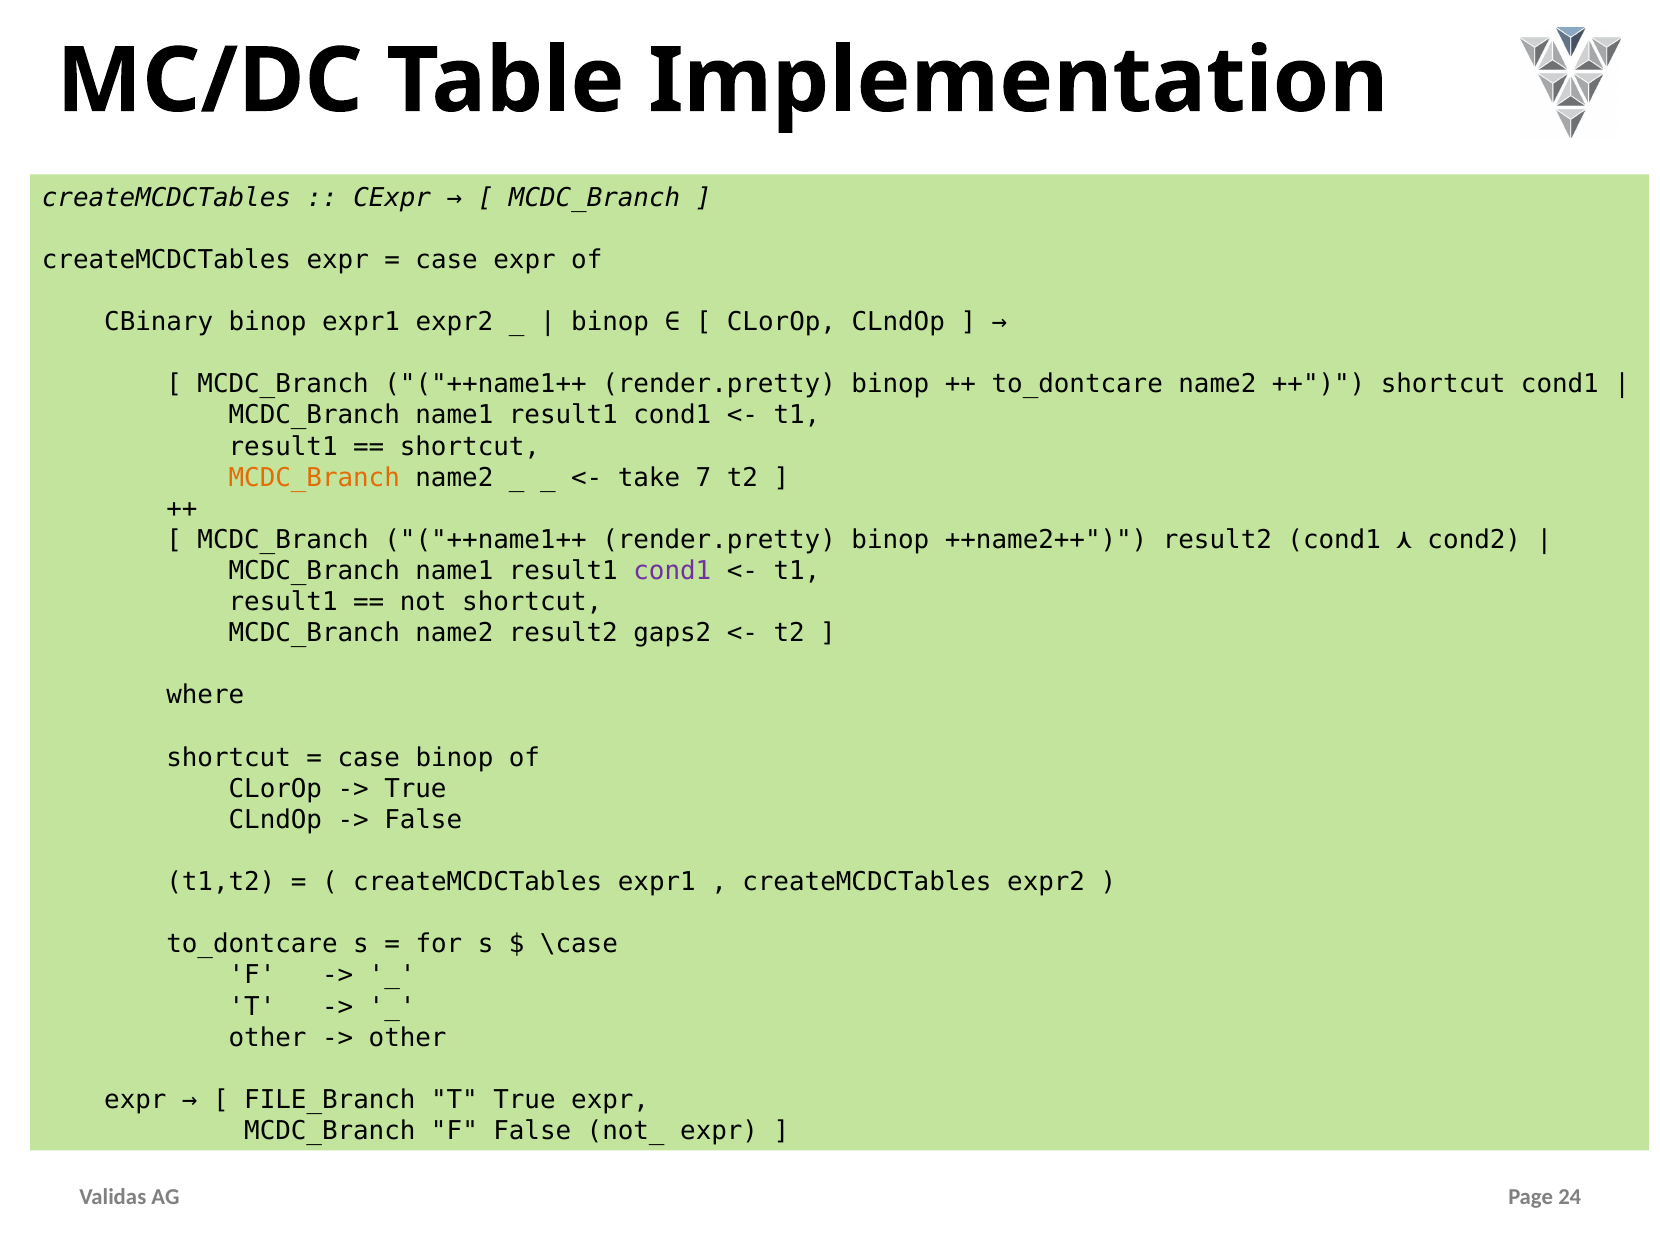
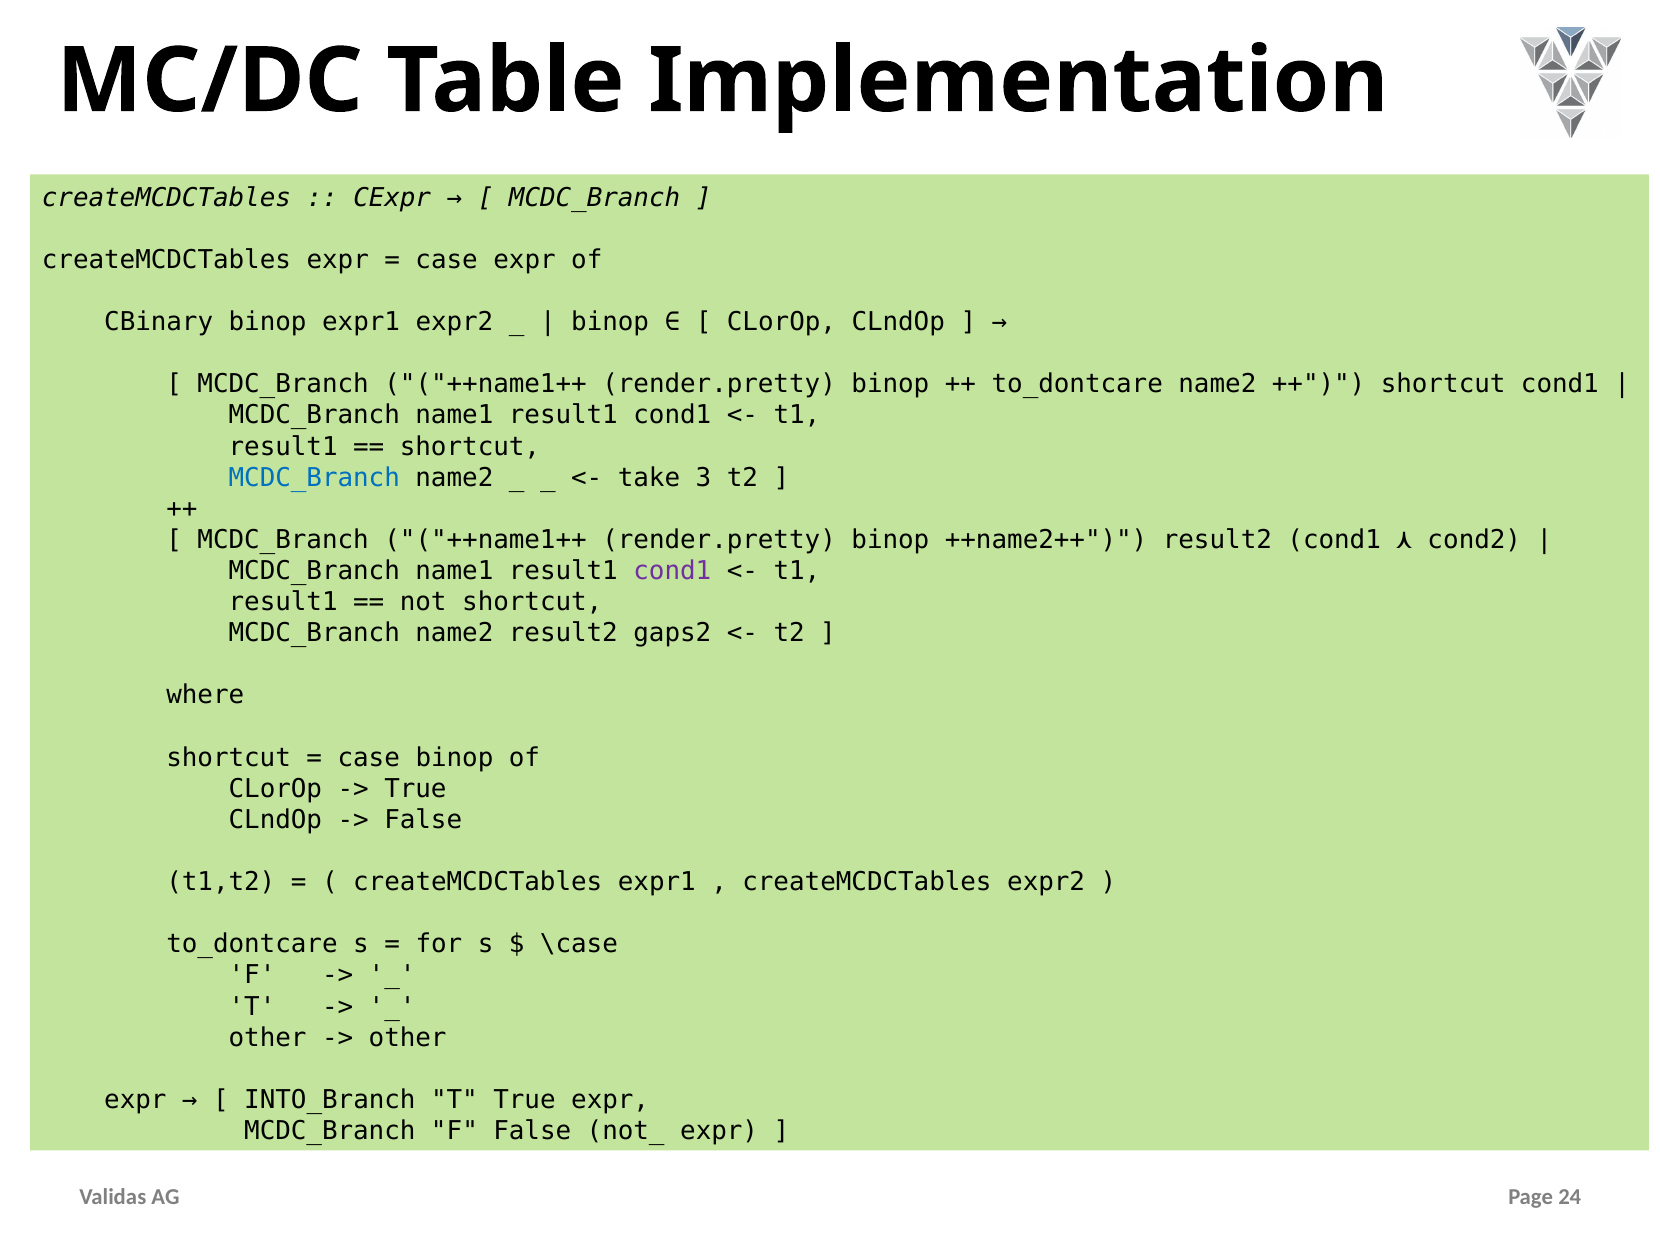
MCDC_Branch colour: orange -> blue (314, 478)
7: 7 -> 3 (704, 478)
FILE_Branch: FILE_Branch -> INTO_Branch (330, 1100)
